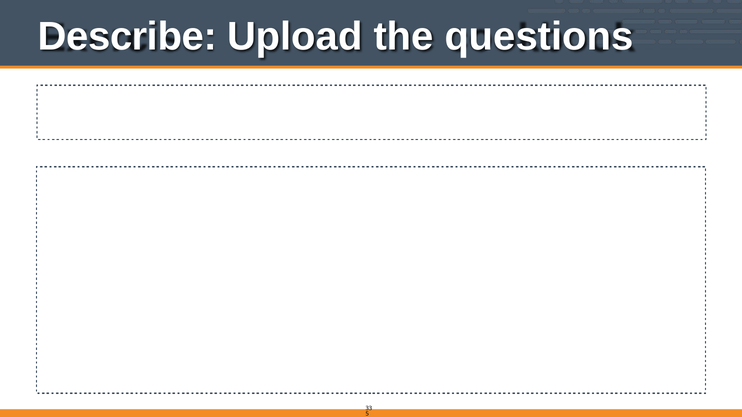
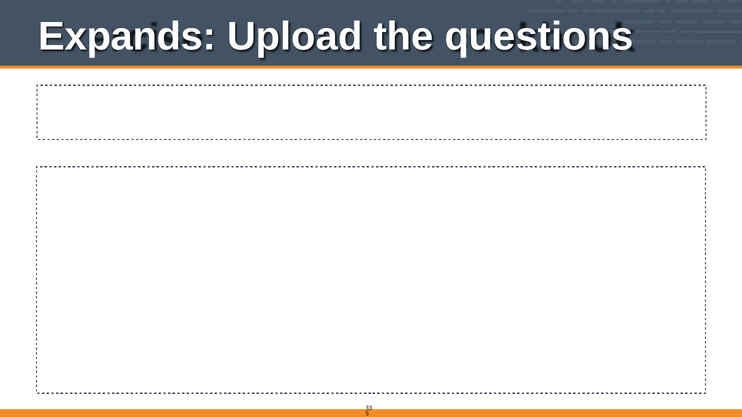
Describe: Describe -> Expands (127, 37)
